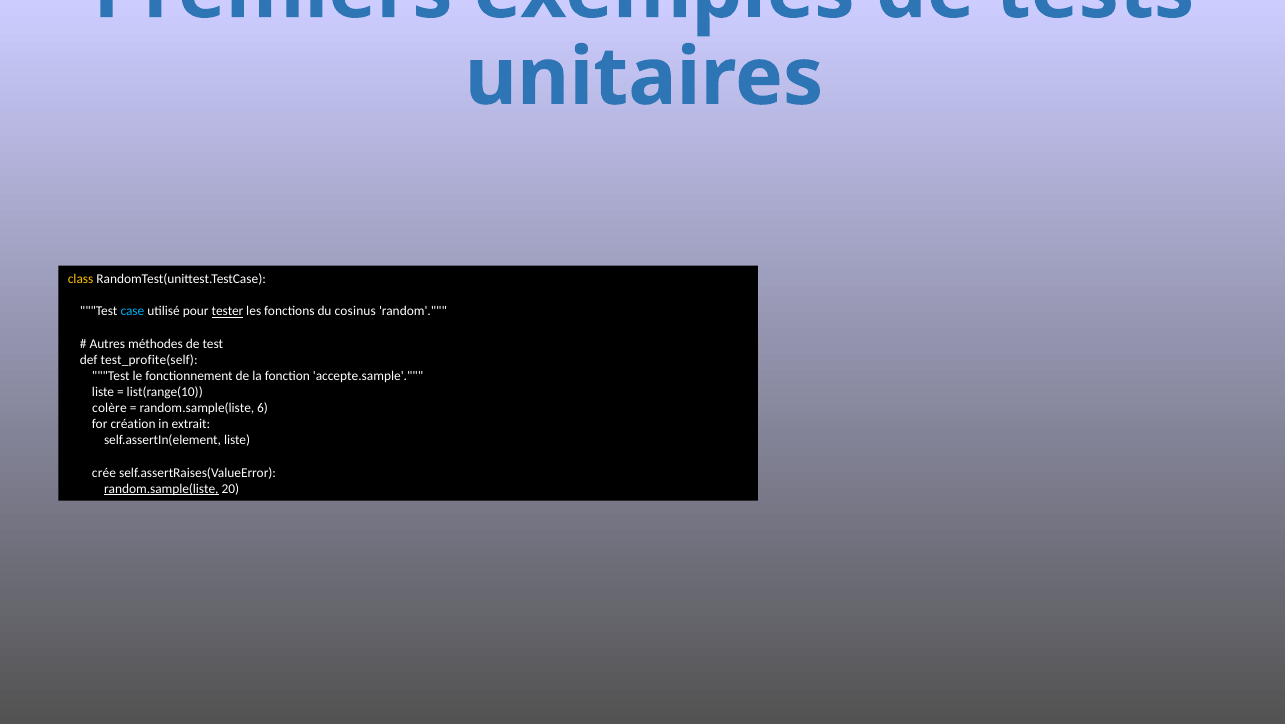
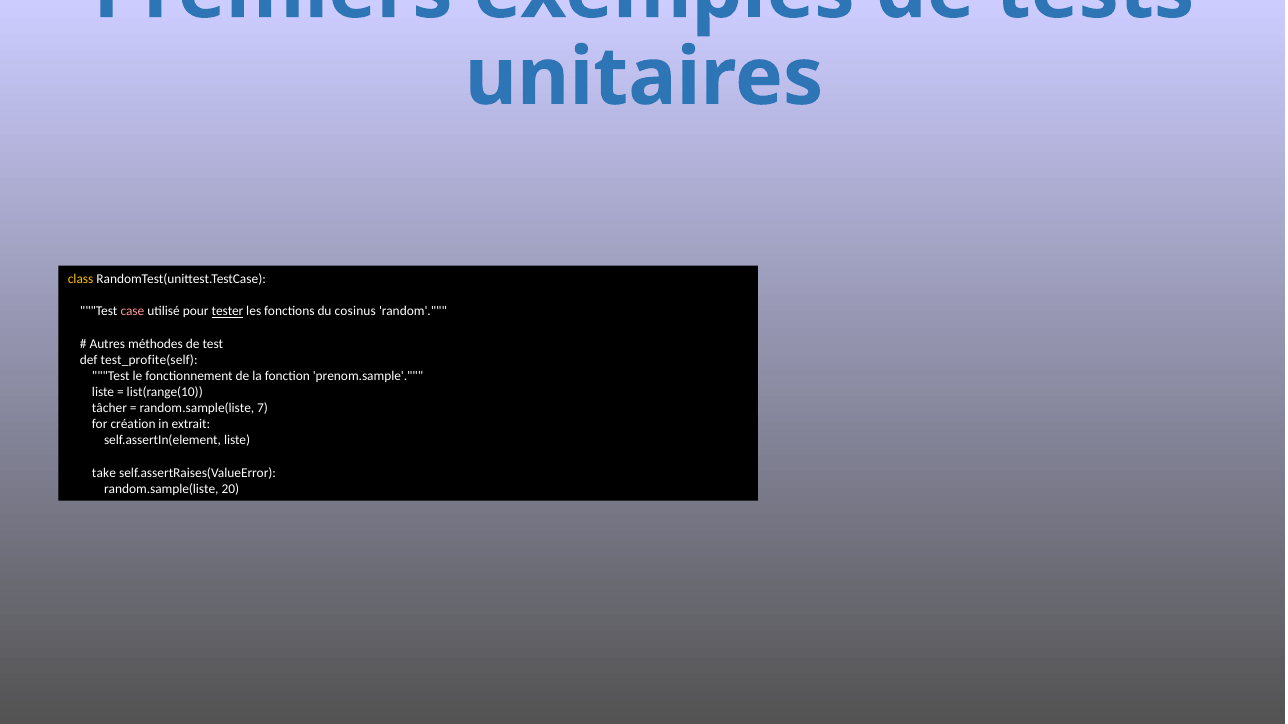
case colour: light blue -> pink (132, 312)
accepte.sample: accepte.sample -> prenom.sample (368, 376)
colère: colère -> tâcher (110, 409)
6: 6 -> 7 (263, 409)
crée: crée -> take (104, 473)
random.sample(liste underline: present -> none (161, 489)
